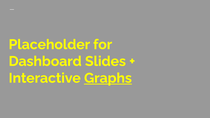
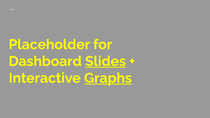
Slides underline: none -> present (105, 61)
